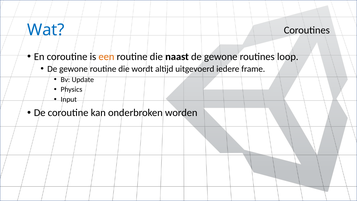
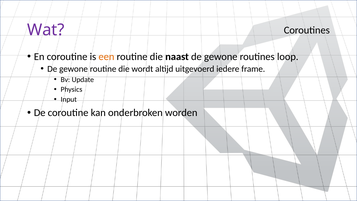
Wat colour: blue -> purple (46, 30)
